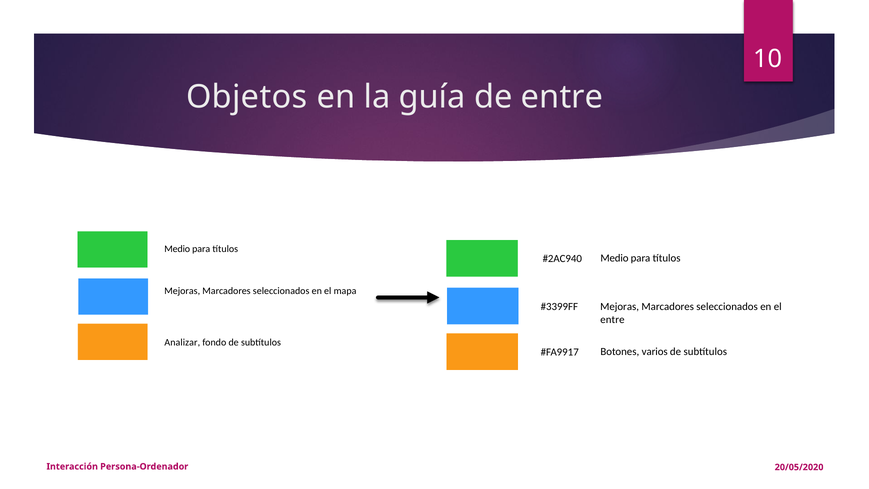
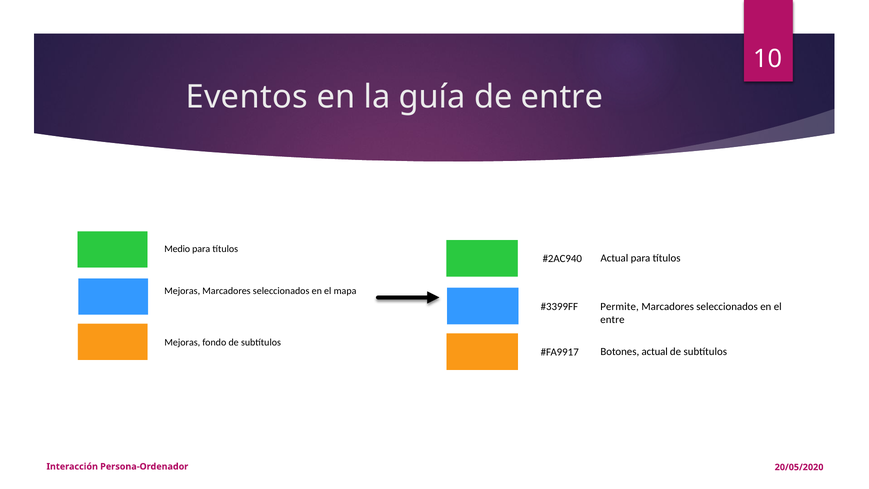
Objetos: Objetos -> Eventos (247, 97)
Medio: Medio -> Actual (614, 258)
Mejoras: Mejoras -> Permite (620, 306)
Analizar: Analizar -> Mejoras (182, 342)
Botones varios: varios -> actual (655, 352)
